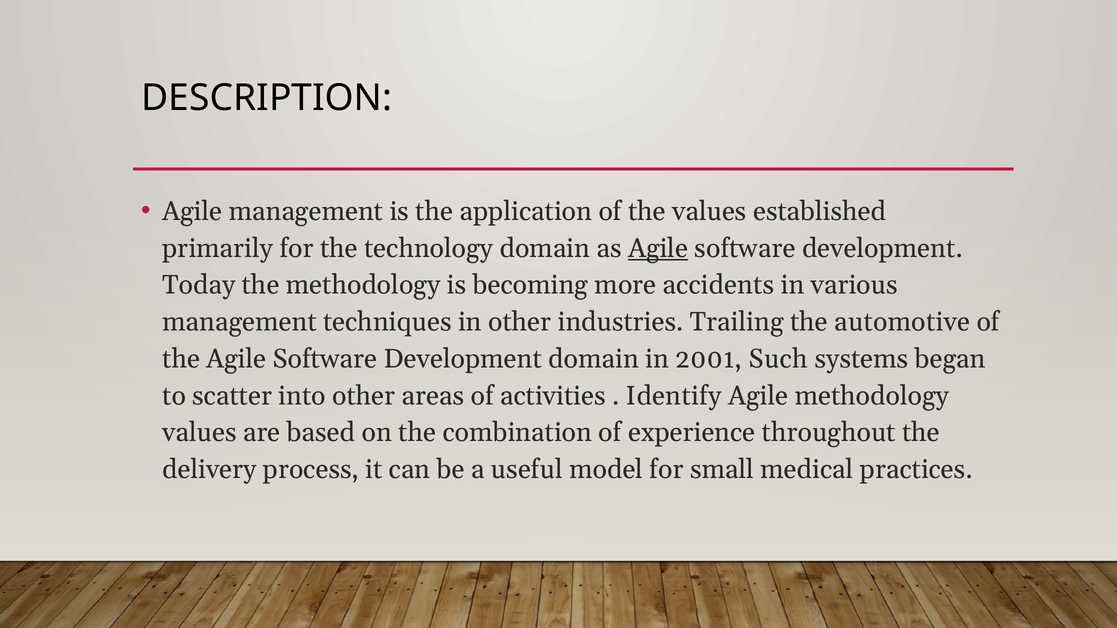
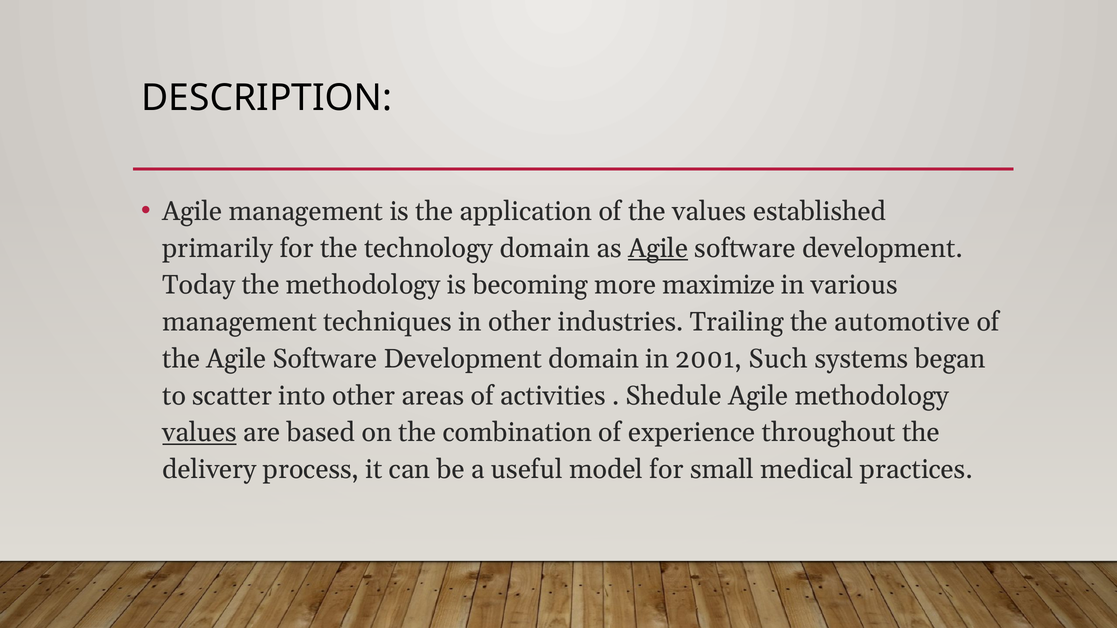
accidents: accidents -> maximize (719, 285)
Identify: Identify -> Shedule (674, 396)
values underline: none -> present (199, 433)
